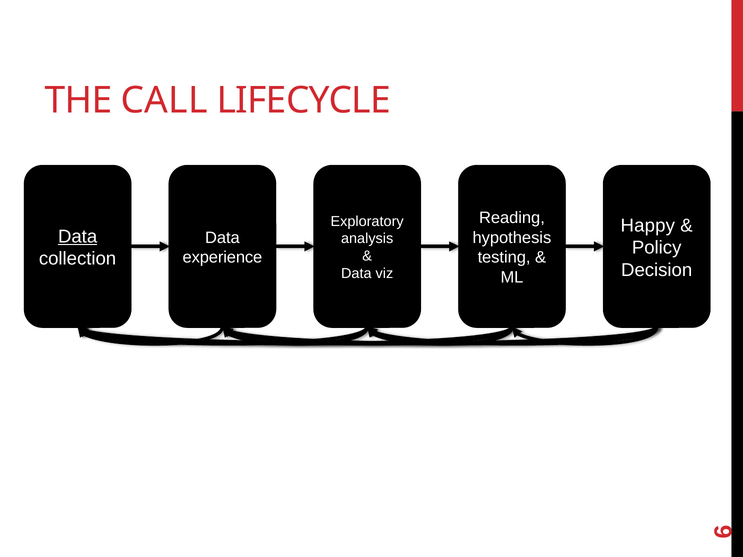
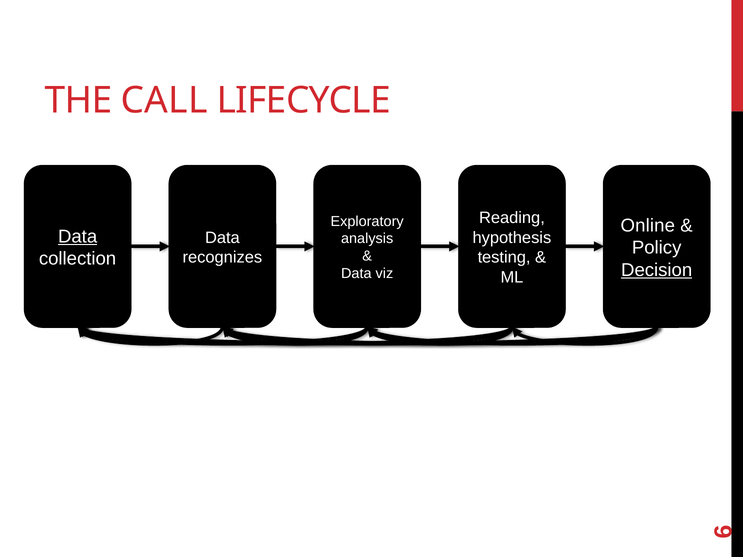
Happy: Happy -> Online (648, 225)
experience: experience -> recognizes (222, 258)
Decision underline: none -> present (657, 270)
